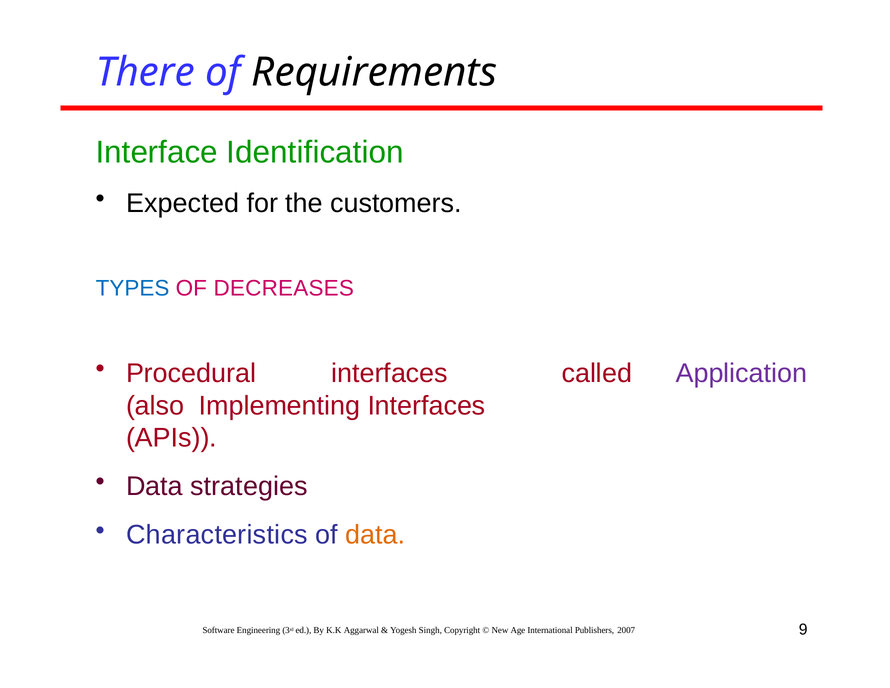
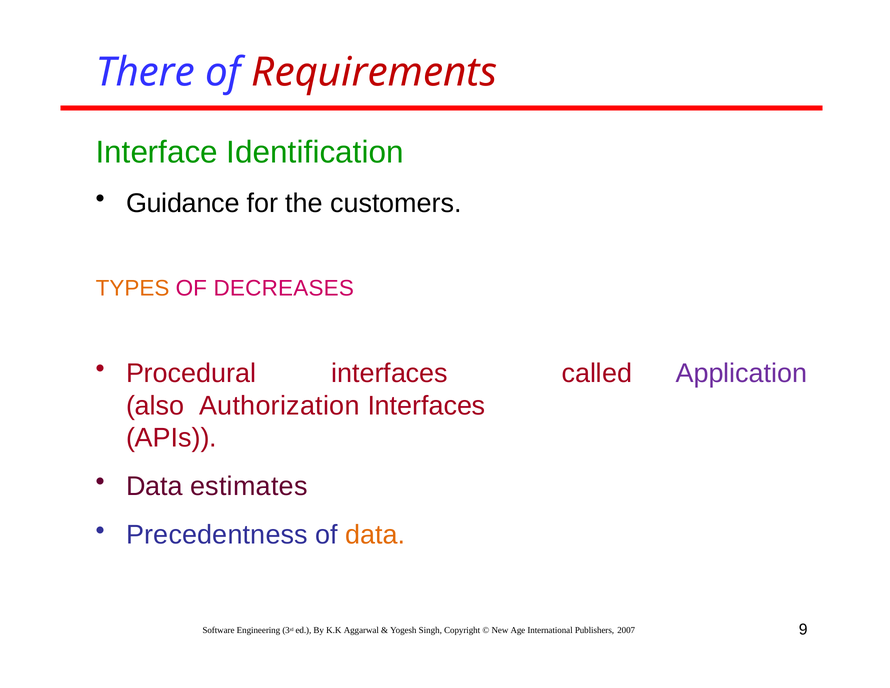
Requirements colour: black -> red (374, 72)
Expected: Expected -> Guidance (183, 203)
TYPES colour: blue -> orange (133, 288)
Implementing: Implementing -> Authorization (279, 405)
strategies: strategies -> estimates (249, 486)
Characteristics: Characteristics -> Precedentness (217, 535)
